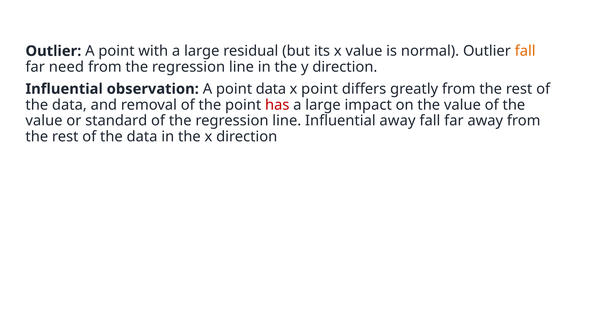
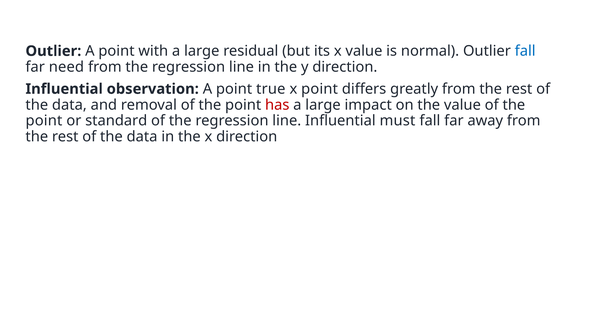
fall colour: orange -> blue (525, 51)
point data: data -> true (271, 89)
value: value -> point (44, 121)
Influential away: away -> must (397, 121)
